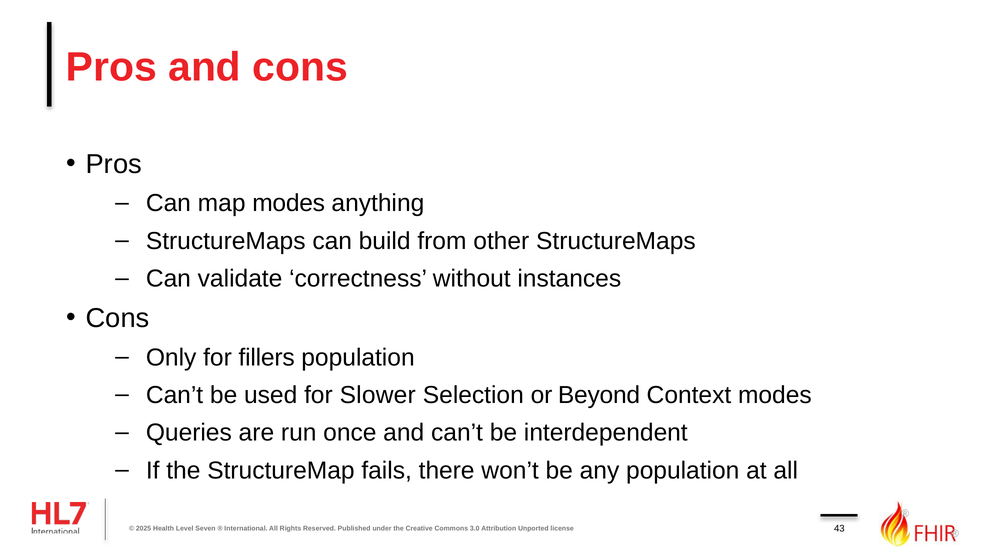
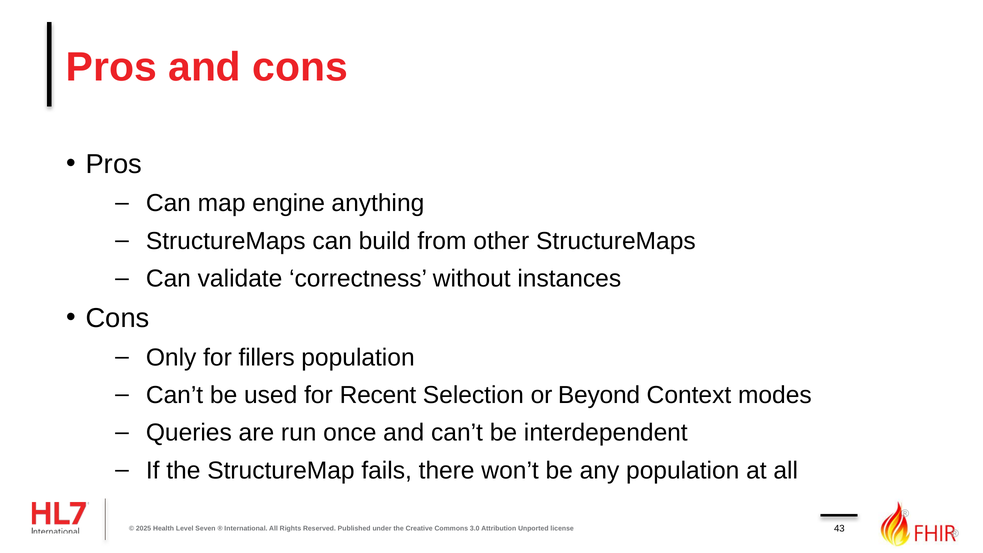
map modes: modes -> engine (289, 203)
Slower: Slower -> Recent (378, 395)
